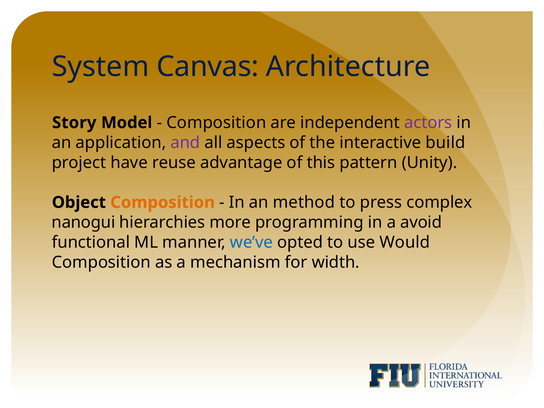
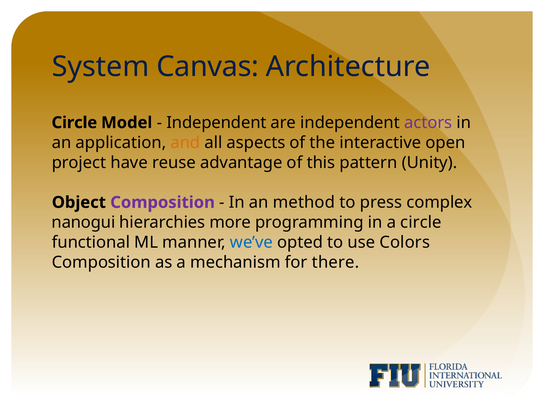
Story: Story -> Circle (74, 123)
Composition: Composition -> Independent (216, 123)
and colour: purple -> orange (185, 143)
build: build -> open (445, 143)
Composition colour: orange -> purple (163, 202)
a avoid: avoid -> circle (421, 222)
Would: Would -> Colors (405, 242)
width: width -> there (336, 262)
